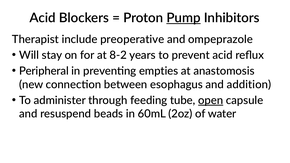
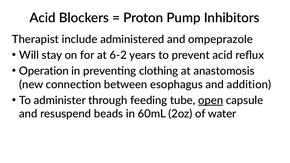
Pump underline: present -> none (184, 18)
preoperative: preoperative -> administered (132, 39)
8-2: 8-2 -> 6-2 (118, 55)
Peripheral: Peripheral -> Operation (44, 71)
empties: empties -> clothing (159, 71)
